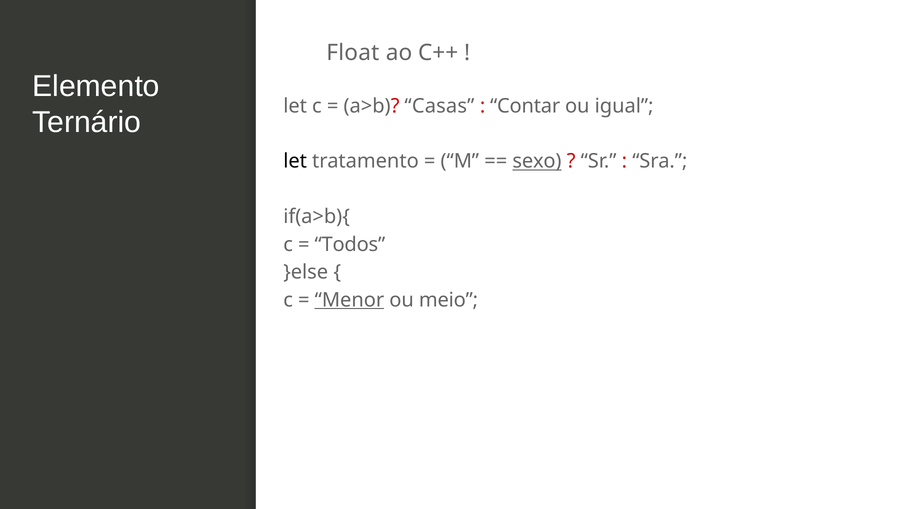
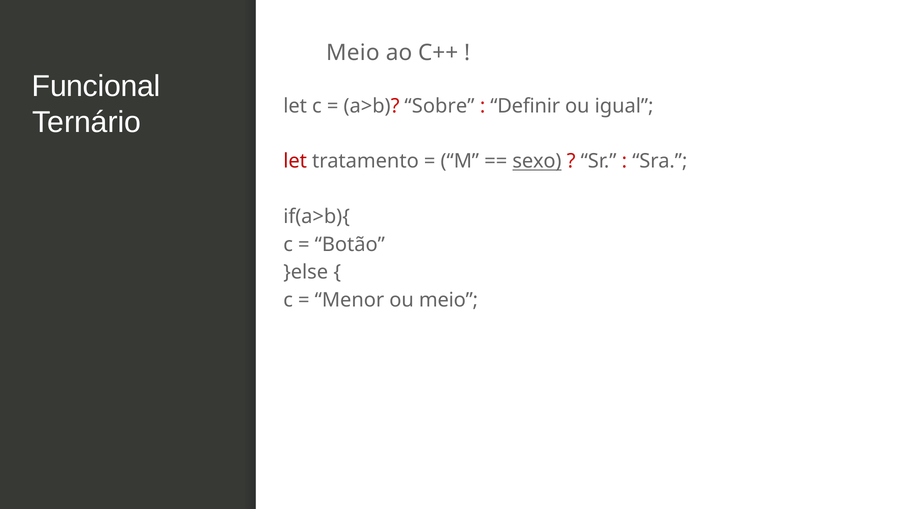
Float: Float -> Meio (353, 53)
Elemento: Elemento -> Funcional (96, 86)
Casas: Casas -> Sobre (440, 106)
Contar: Contar -> Definir (525, 106)
let colour: black -> red (295, 161)
Todos: Todos -> Botão (350, 244)
Menor underline: present -> none (349, 300)
